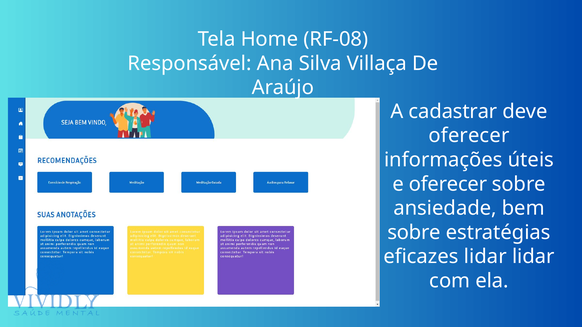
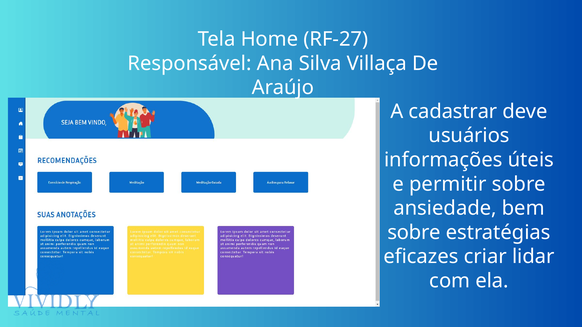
RF-08: RF-08 -> RF-27 (336, 39)
oferecer: oferecer -> usuários (469, 136)
e oferecer: oferecer -> permitir (448, 184)
eficazes lidar: lidar -> criar (485, 257)
